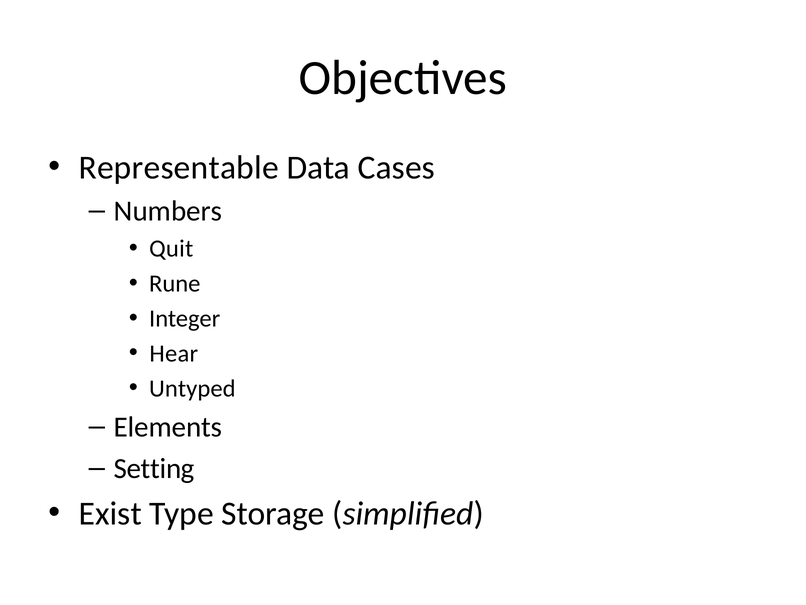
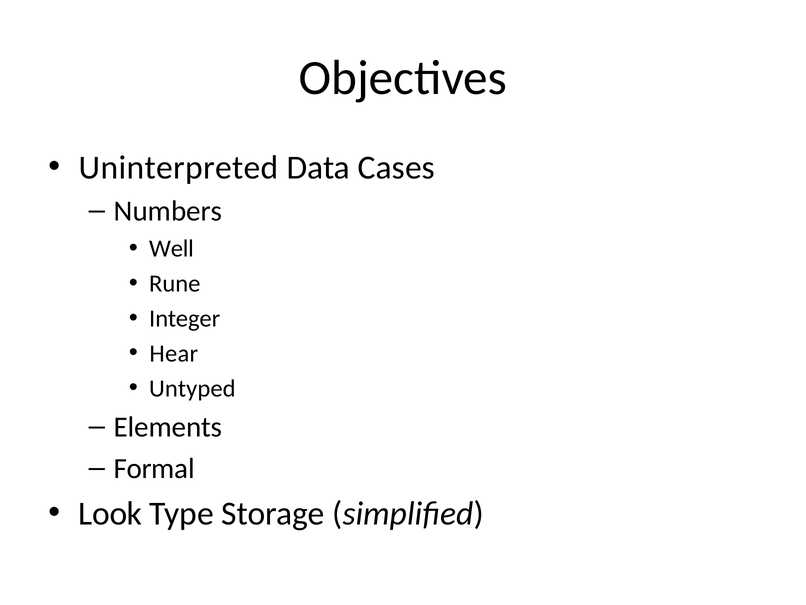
Representable: Representable -> Uninterpreted (179, 168)
Quit: Quit -> Well (171, 248)
Setting: Setting -> Formal (154, 468)
Exist: Exist -> Look (110, 513)
